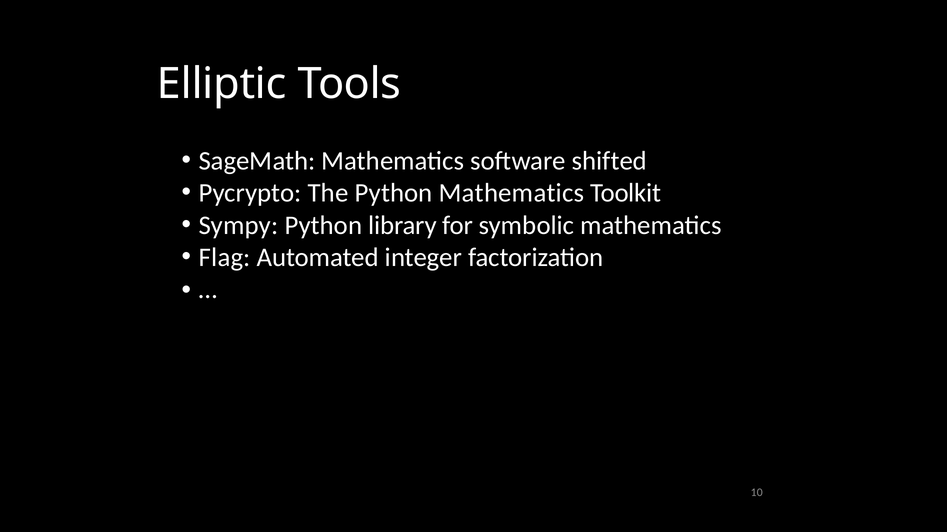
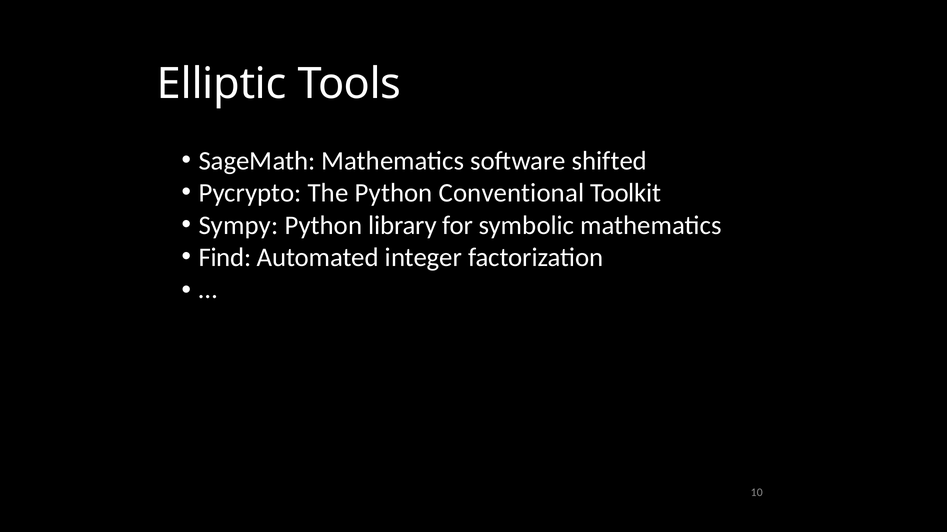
Python Mathematics: Mathematics -> Conventional (511, 193)
Flag: Flag -> Find (225, 258)
